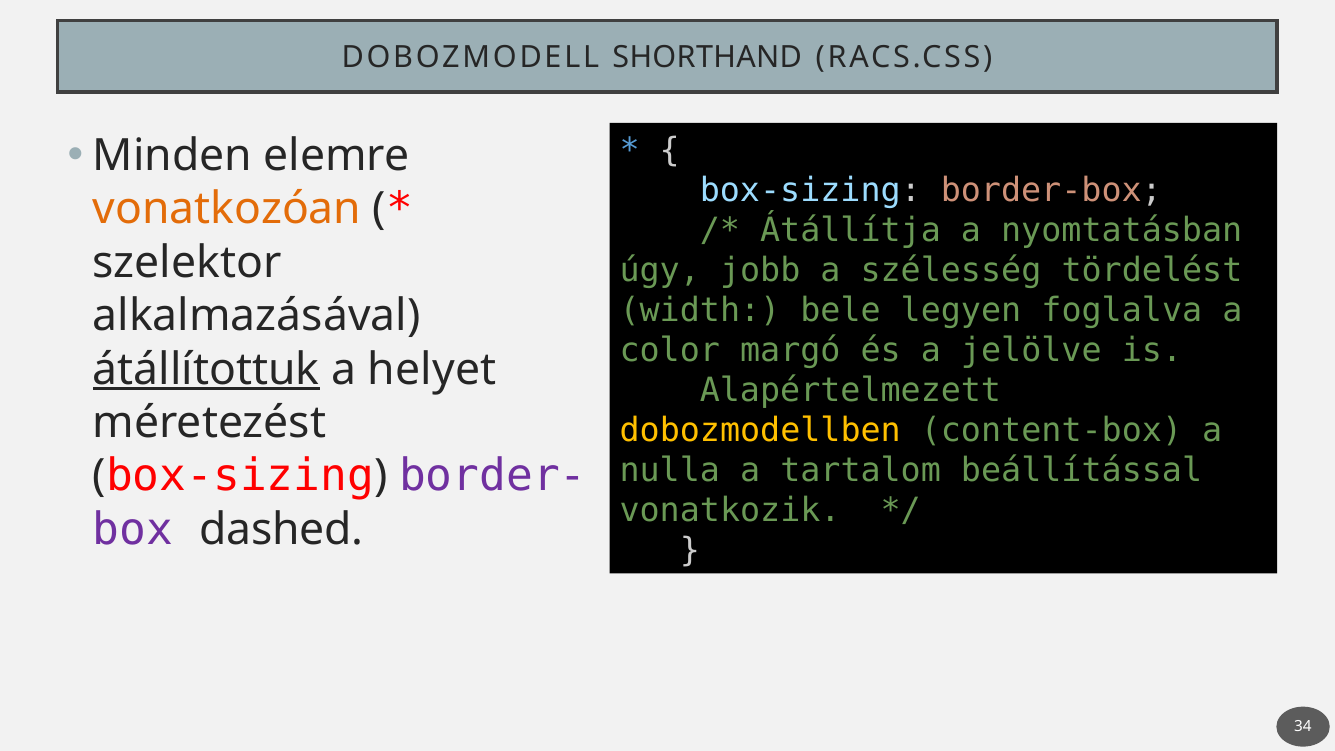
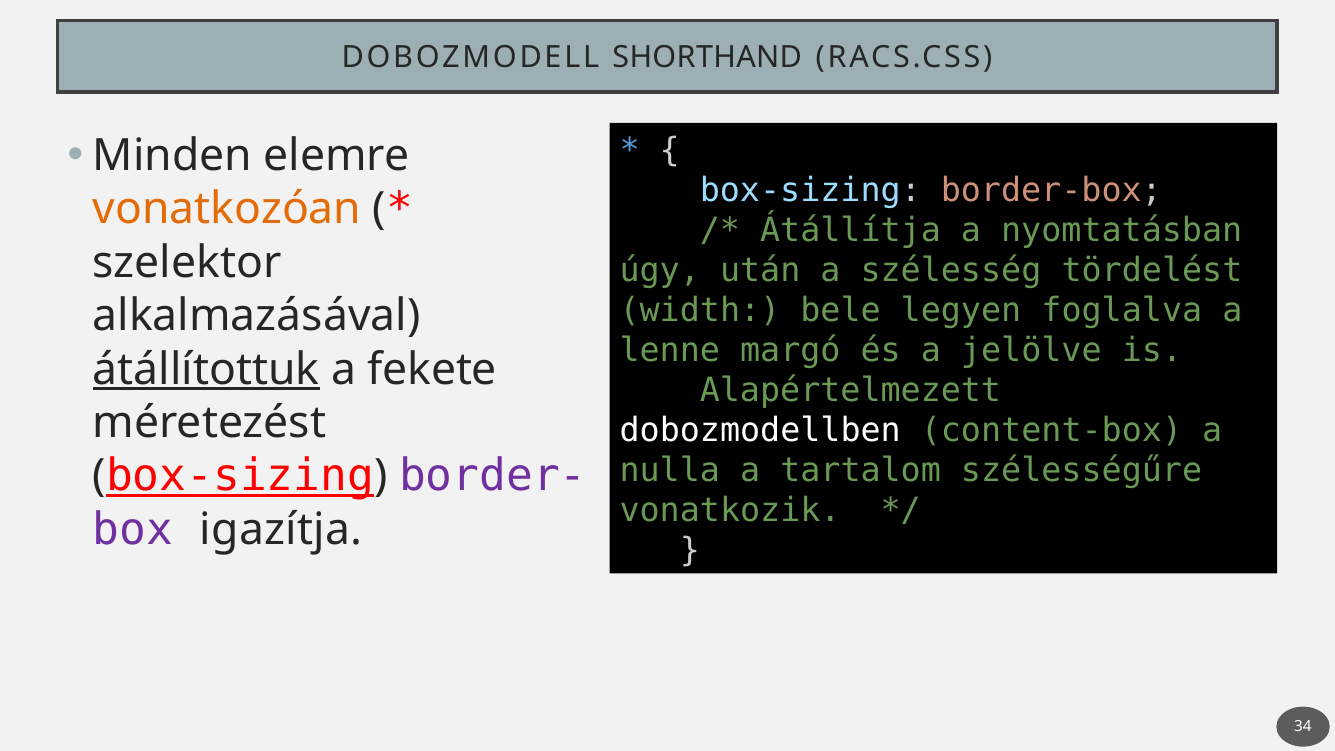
jobb: jobb -> után (760, 270)
color: color -> lenne (670, 350)
helyet: helyet -> fekete (432, 369)
dobozmodellben colour: yellow -> white (760, 431)
beállítással: beállítással -> szélességűre (1082, 471)
box-sizing underline: none -> present (240, 476)
dashed: dashed -> igazítja (281, 530)
